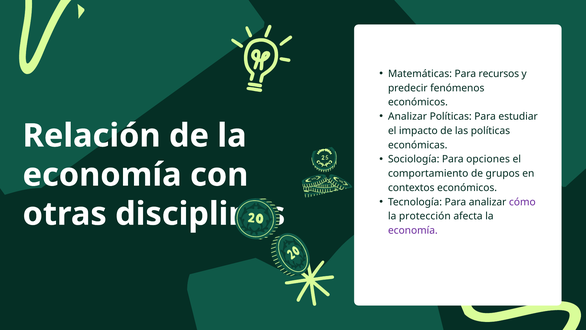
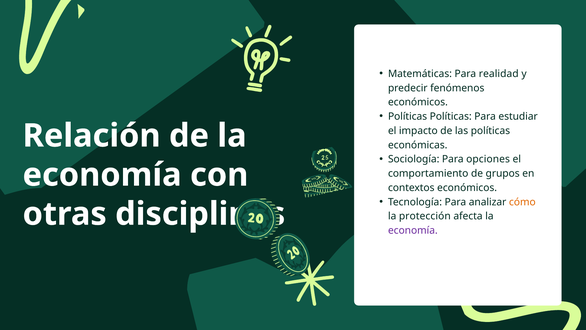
recursos: recursos -> realidad (499, 74)
Analizar: Analizar -> Políticas (408, 116)
cómo colour: purple -> orange (522, 202)
